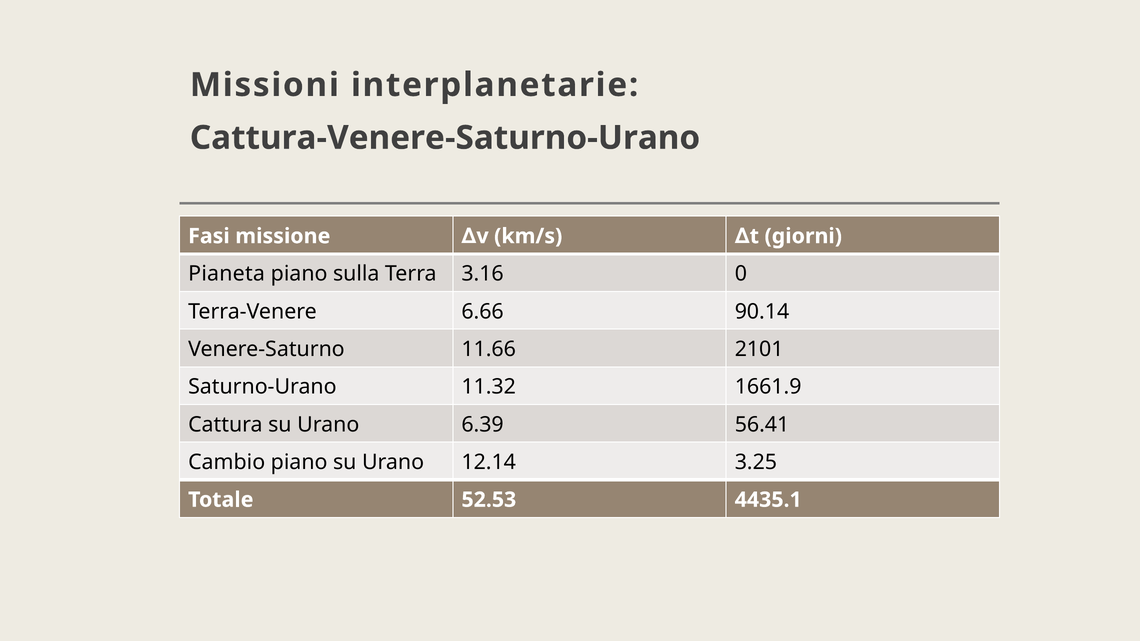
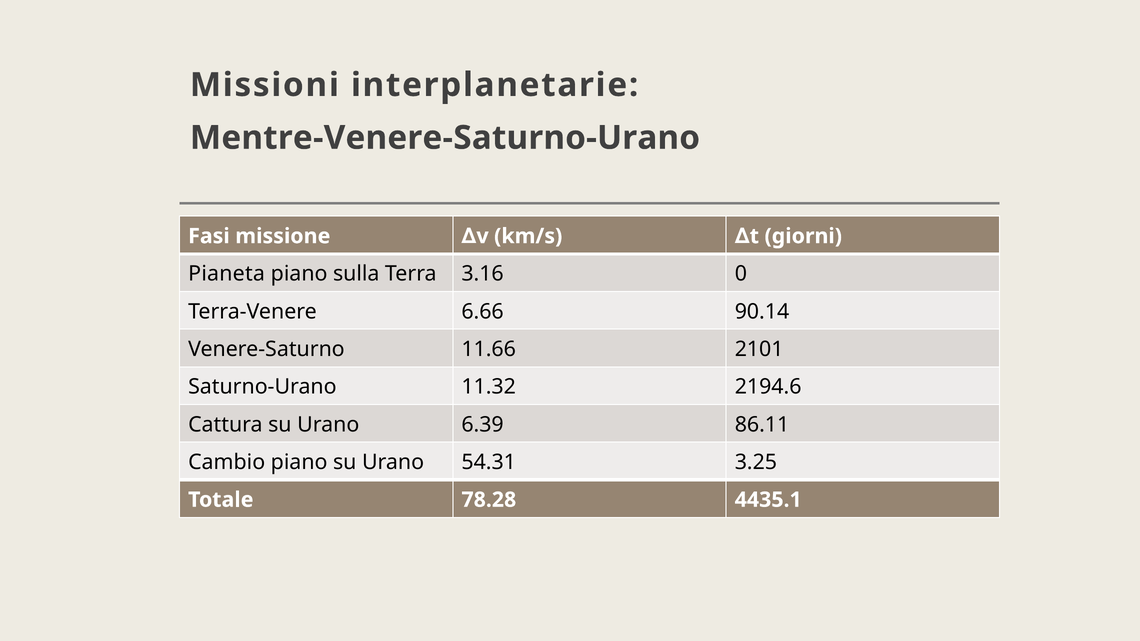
Cattura-Venere-Saturno-Urano: Cattura-Venere-Saturno-Urano -> Mentre-Venere-Saturno-Urano (445, 138)
1661.9: 1661.9 -> 2194.6 (768, 387)
56.41: 56.41 -> 86.11 (762, 425)
12.14: 12.14 -> 54.31 (489, 462)
52.53: 52.53 -> 78.28 (489, 500)
